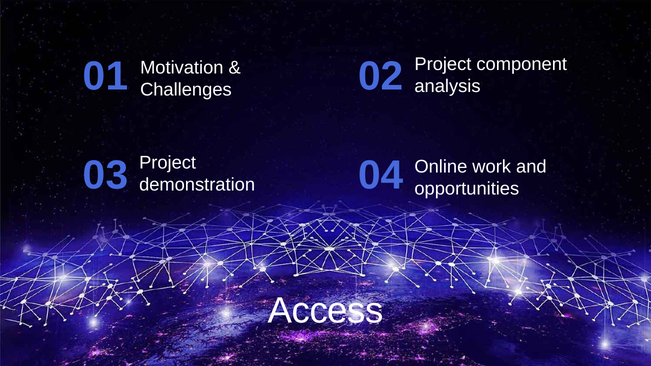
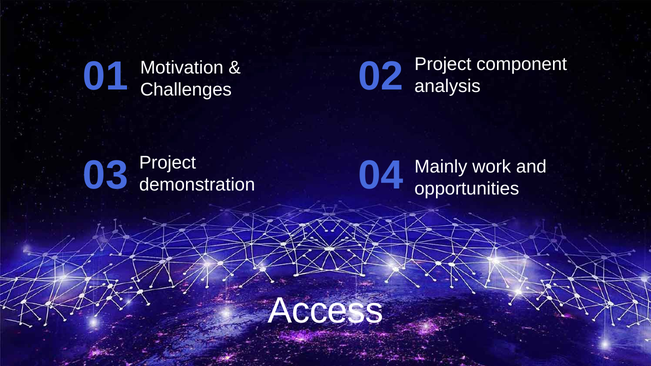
Online: Online -> Mainly (441, 167)
